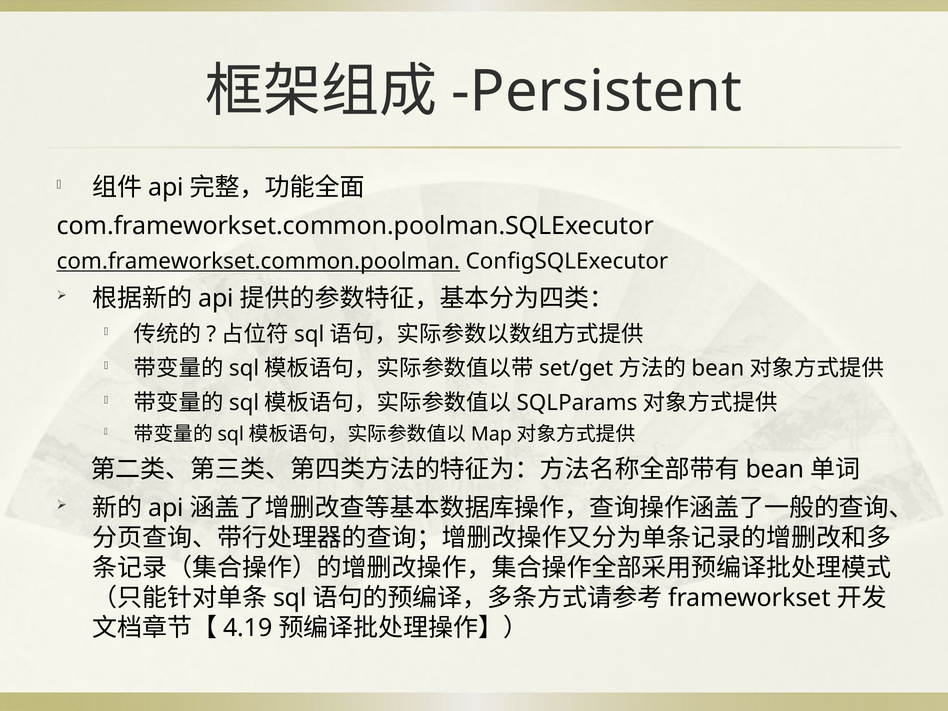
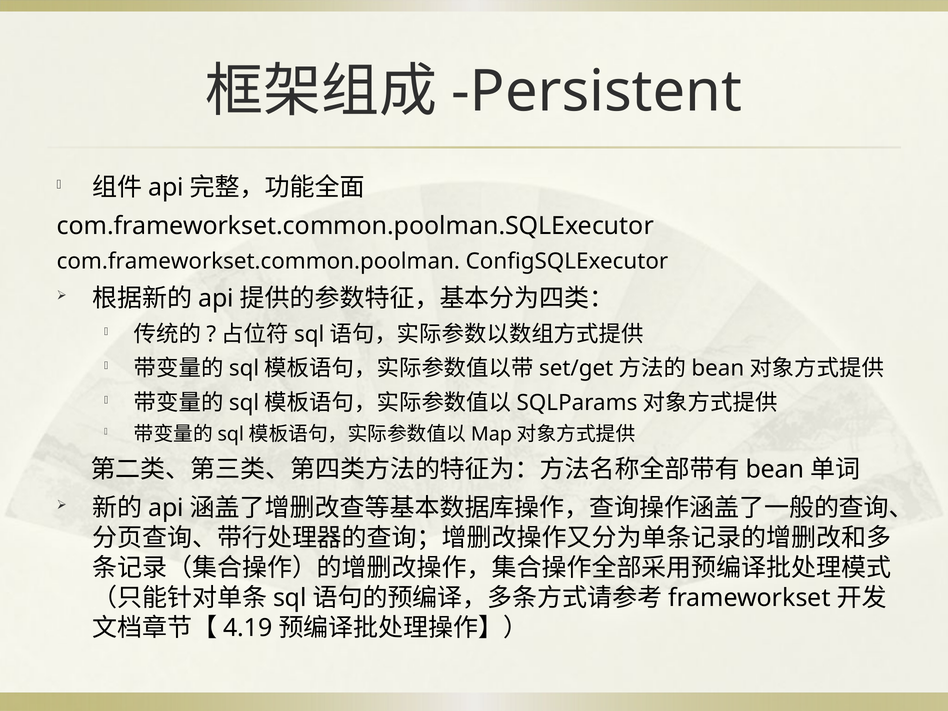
com.frameworkset.common.poolman underline: present -> none (258, 261)
